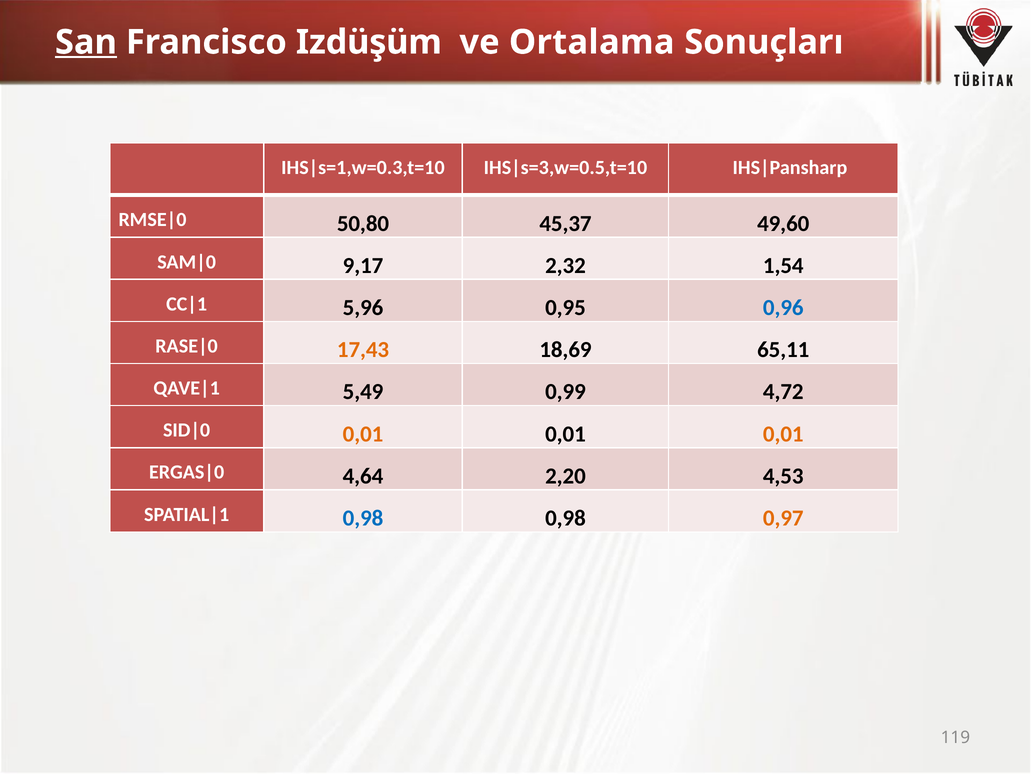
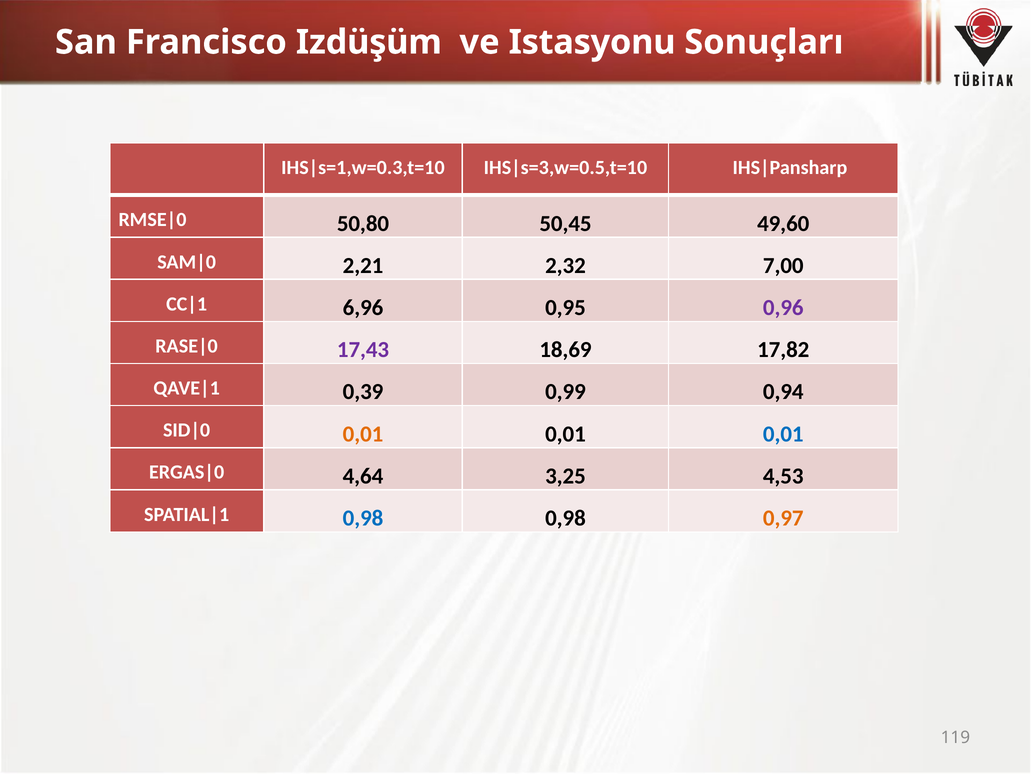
San underline: present -> none (86, 42)
Ortalama: Ortalama -> Istasyonu (592, 42)
45,37: 45,37 -> 50,45 (565, 224)
9,17: 9,17 -> 2,21 (363, 266)
1,54: 1,54 -> 7,00 (783, 266)
5,96: 5,96 -> 6,96 (363, 308)
0,96 colour: blue -> purple (783, 308)
17,43 colour: orange -> purple (363, 350)
65,11: 65,11 -> 17,82 (783, 350)
5,49: 5,49 -> 0,39 (363, 392)
4,72: 4,72 -> 0,94 (783, 392)
0,01 colour: orange -> blue (783, 434)
2,20: 2,20 -> 3,25 (565, 476)
